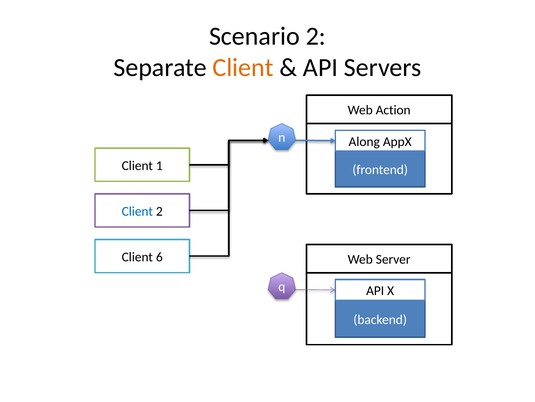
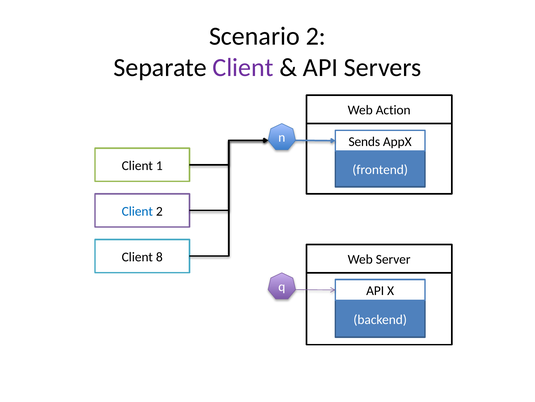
Client colour: orange -> purple (243, 67)
Along: Along -> Sends (364, 141)
6: 6 -> 8 (159, 256)
